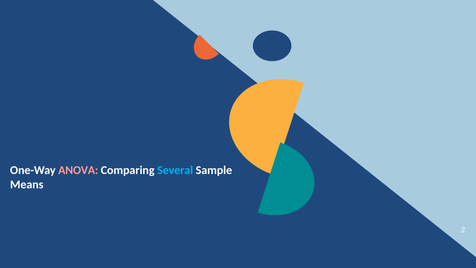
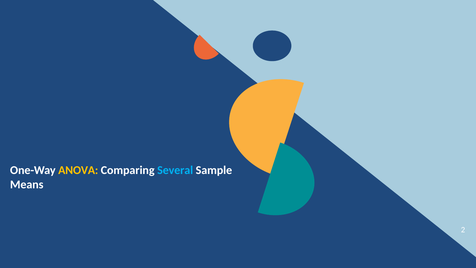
ANOVA colour: pink -> yellow (78, 170)
